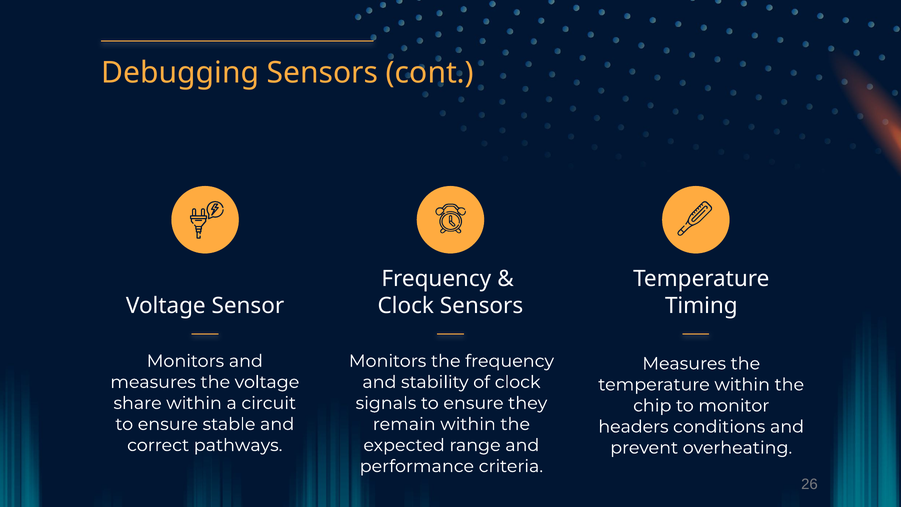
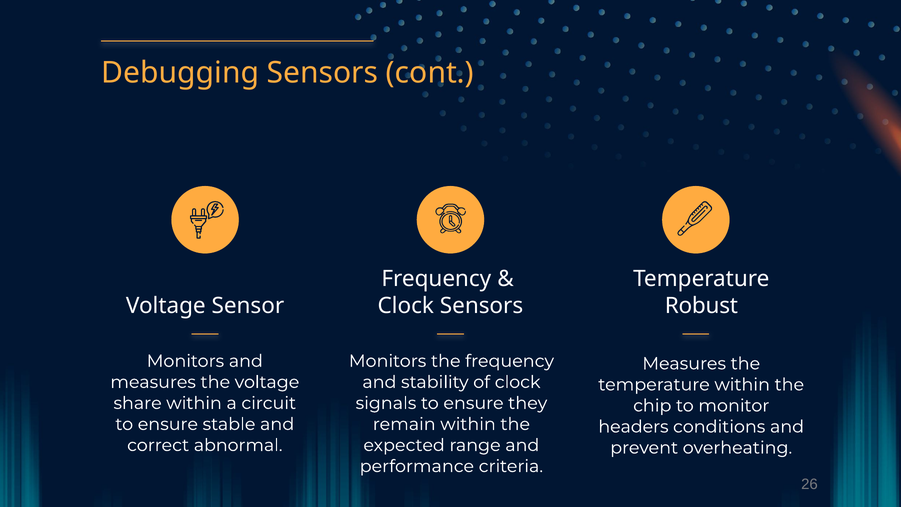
Timing: Timing -> Robust (701, 306)
pathways: pathways -> abnormal (238, 445)
